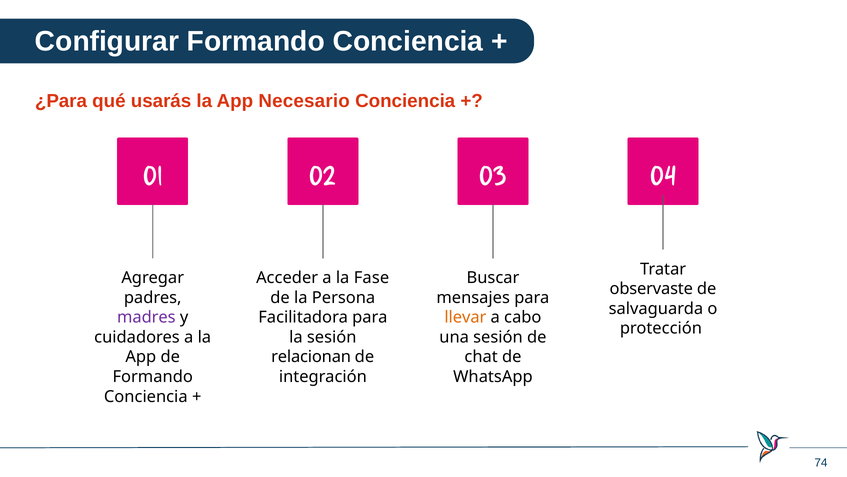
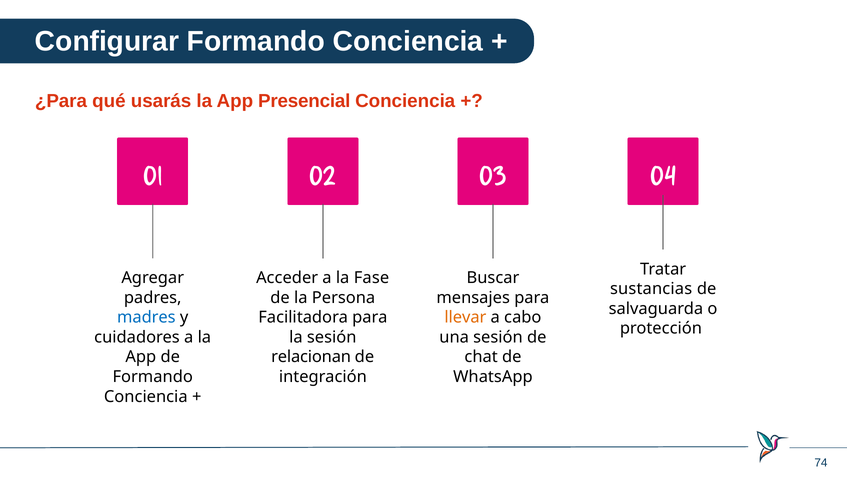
Necesario: Necesario -> Presencial (304, 101)
observaste: observaste -> sustancias (651, 289)
madres colour: purple -> blue (146, 317)
